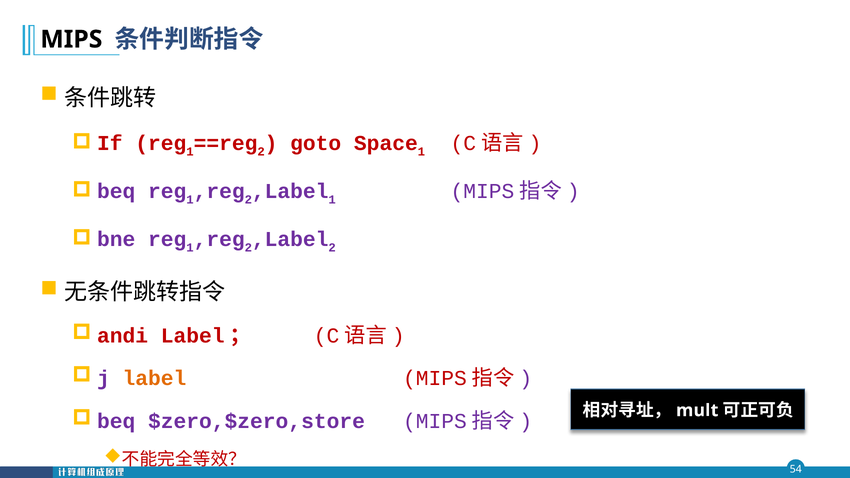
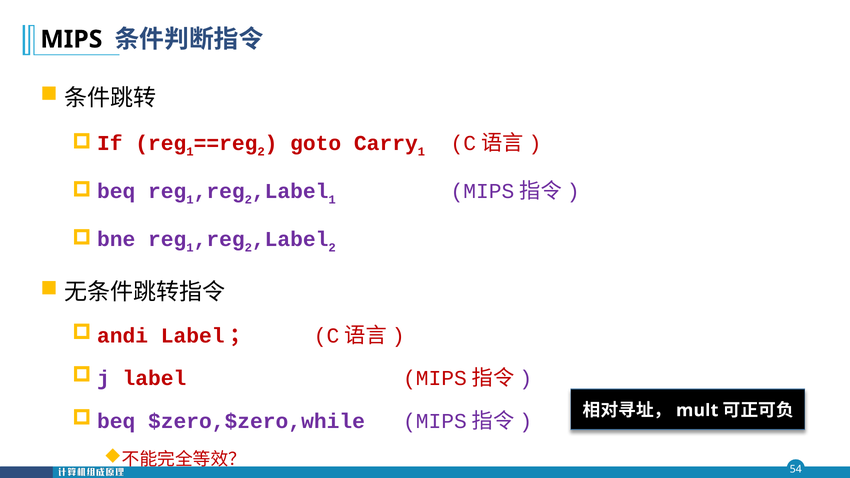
Space: Space -> Carry (386, 143)
label colour: orange -> red (154, 378)
$zero,$zero,store: $zero,$zero,store -> $zero,$zero,while (256, 421)
